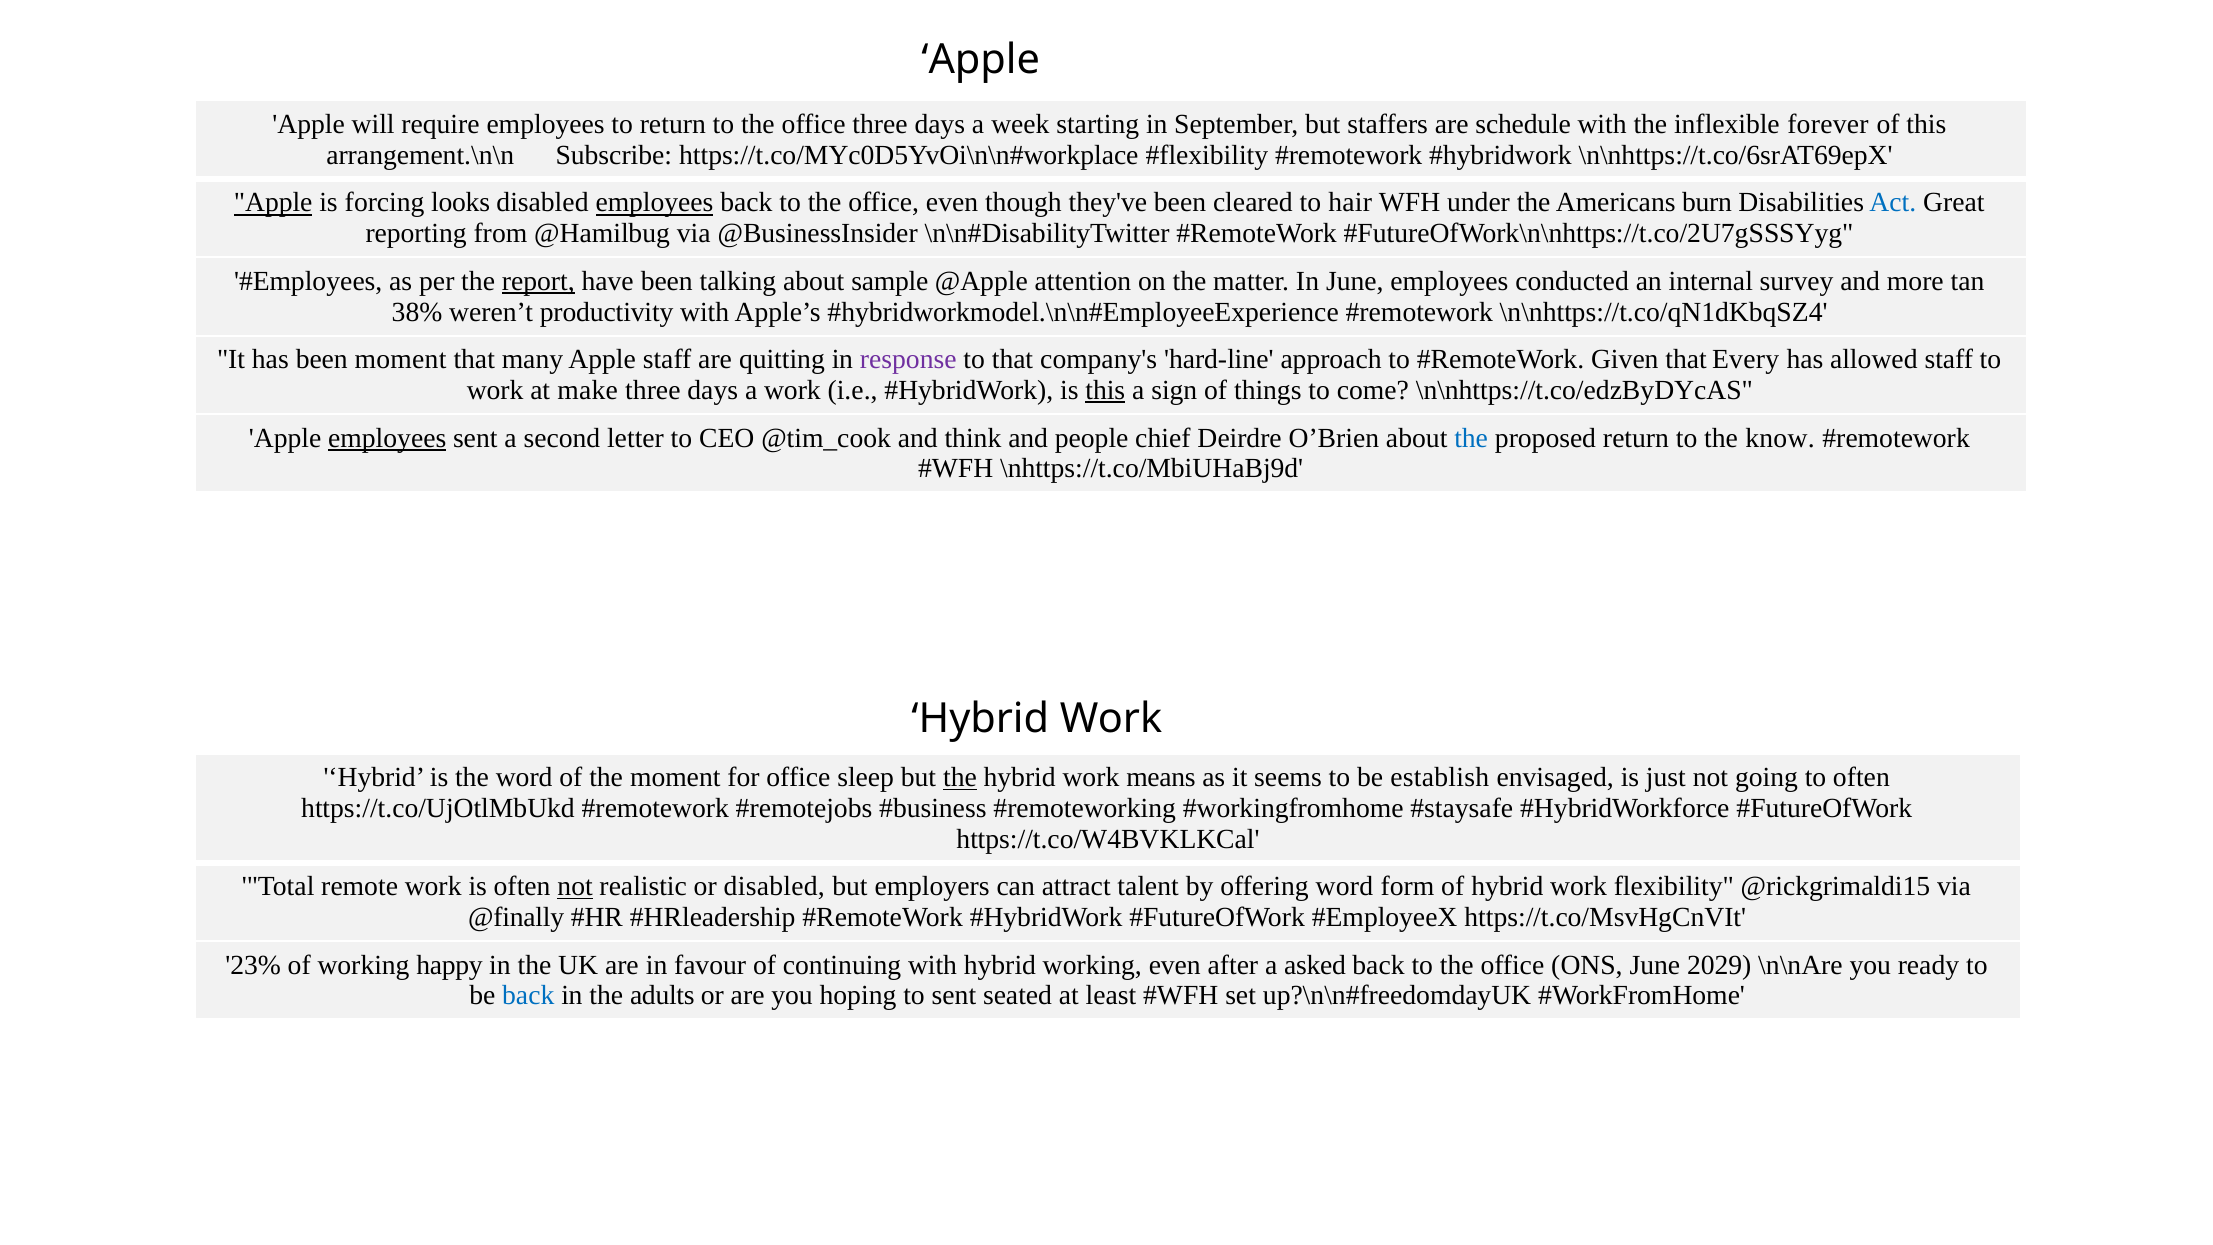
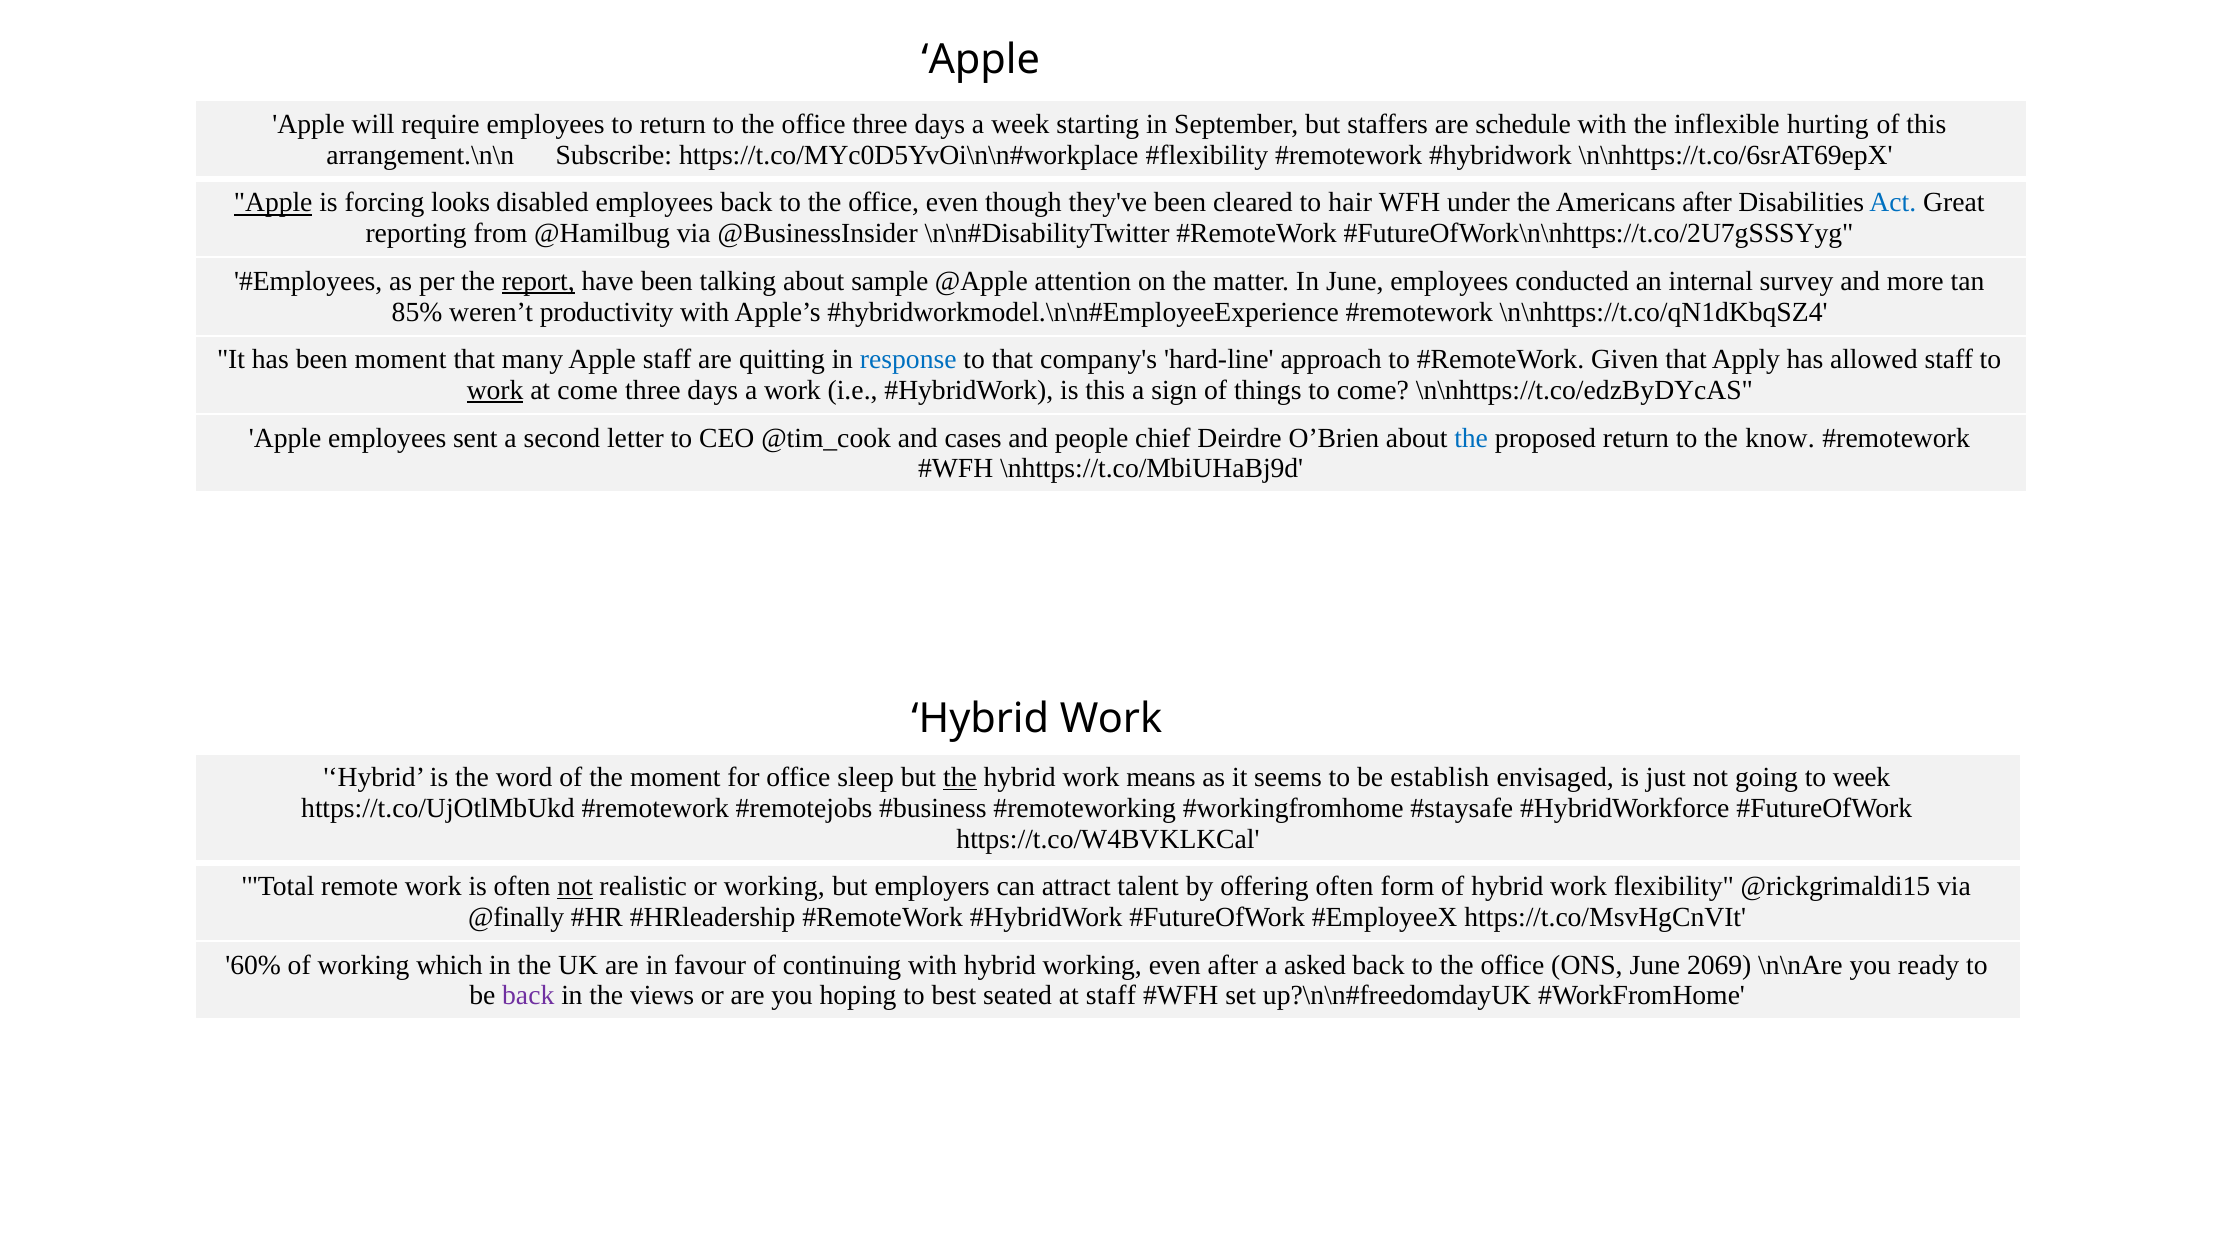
forever: forever -> hurting (1828, 124)
employees underline: present -> none (654, 203)
Americans burn: burn -> after (1707, 203)
38%: 38% -> 85% (417, 312)
response colour: purple -> blue (908, 359)
Every: Every -> Apply (1746, 359)
work underline: none -> present (495, 390)
at make: make -> come (588, 390)
this underline: present -> none (1105, 390)
employees underline: present -> none (387, 438)
think: think -> cases (973, 438)
to often: often -> week (1862, 777)
or disabled: disabled -> working (774, 887)
offering word: word -> often (1344, 887)
23%: 23% -> 60% (253, 965)
happy: happy -> which (449, 965)
2029: 2029 -> 2069 (1719, 965)
back colour: blue -> purple (528, 996)
adults: adults -> views (662, 996)
to sent: sent -> best (954, 996)
at least: least -> staff (1111, 996)
